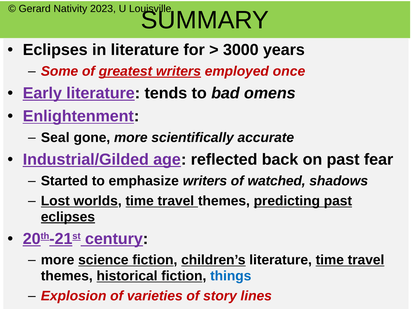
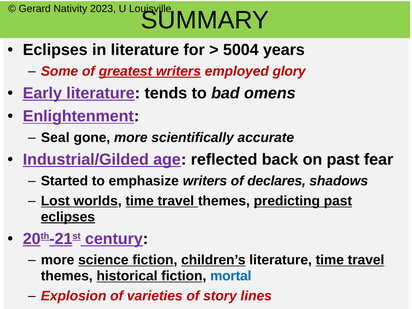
3000: 3000 -> 5004 (241, 50)
once: once -> glory (289, 71)
watched: watched -> declares (277, 181)
things: things -> mortal (231, 276)
